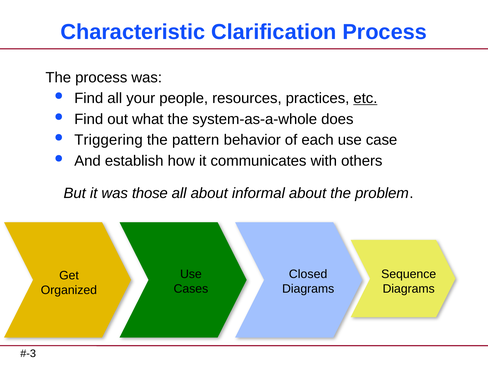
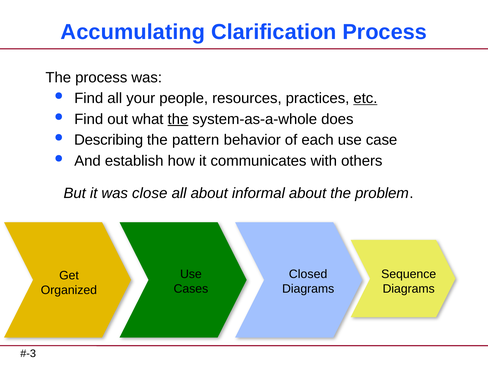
Characteristic: Characteristic -> Accumulating (133, 32)
the underline: none -> present (178, 119)
Triggering: Triggering -> Describing (109, 140)
those: those -> close (150, 193)
